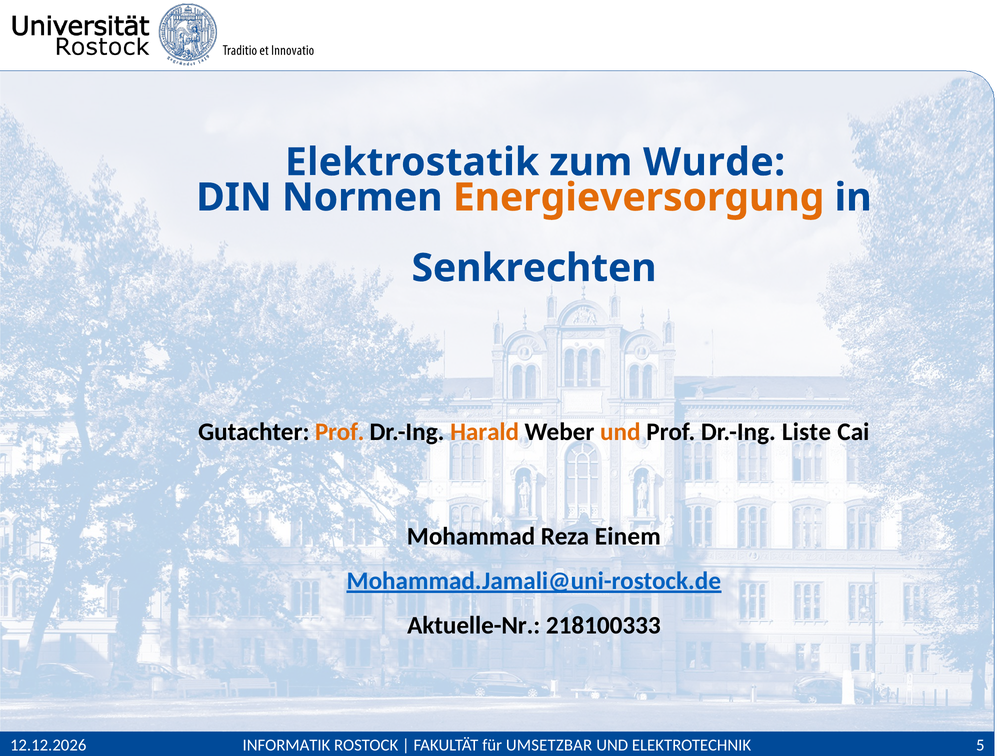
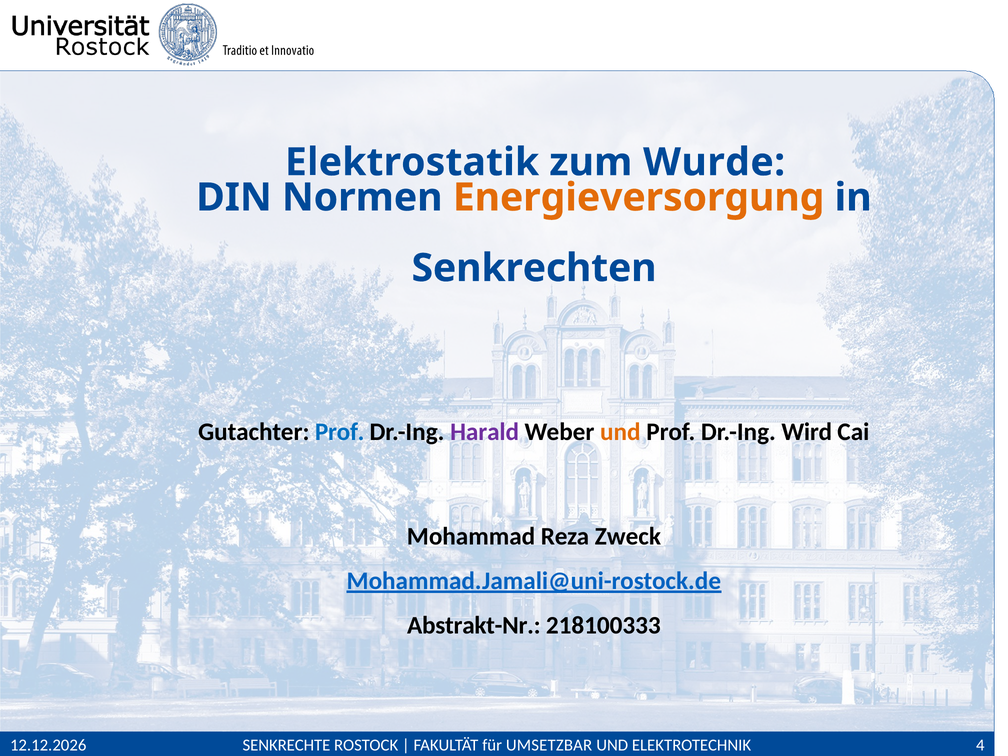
Prof colour: orange -> blue (340, 432)
Harald colour: orange -> purple (485, 432)
Liste: Liste -> Wird (807, 432)
Einem: Einem -> Zweck (628, 537)
Aktuelle-Nr: Aktuelle-Nr -> Abstrakt-Nr (474, 626)
INFORMATIK: INFORMATIK -> SENKRECHTE (286, 745)
5: 5 -> 4 (980, 745)
